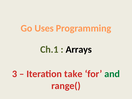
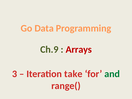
Uses: Uses -> Data (44, 28)
Ch.1: Ch.1 -> Ch.9 (49, 49)
Arrays colour: black -> red (79, 49)
